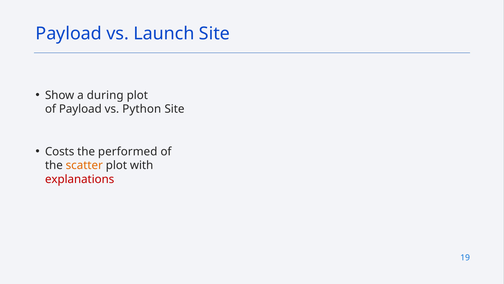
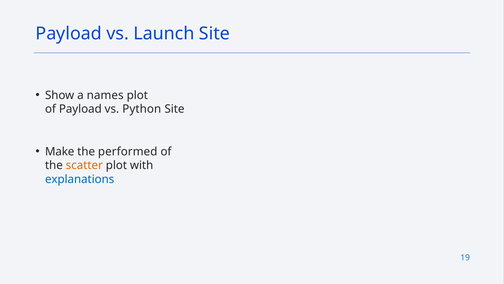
during: during -> names (105, 95)
Costs: Costs -> Make (60, 151)
explanations colour: red -> blue (80, 179)
